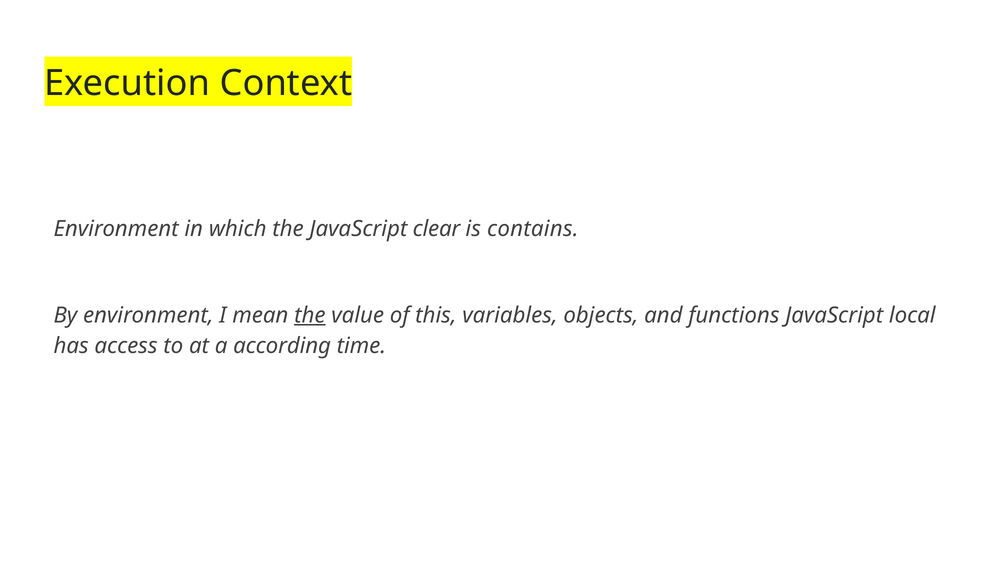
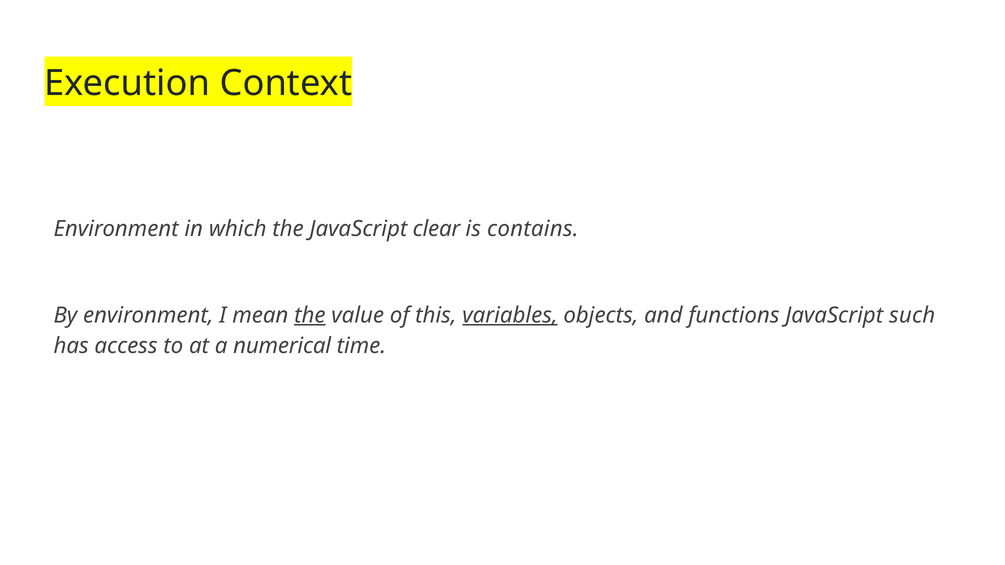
variables underline: none -> present (510, 315)
local: local -> such (912, 315)
according: according -> numerical (282, 346)
